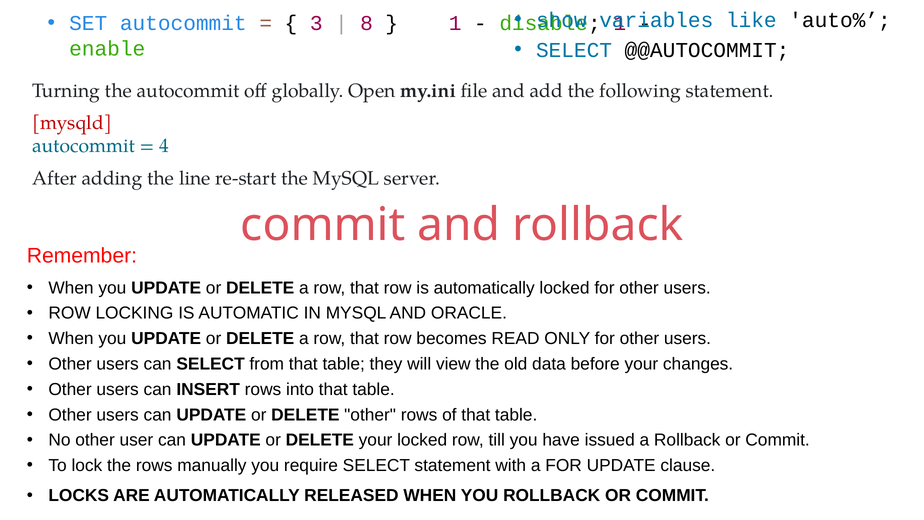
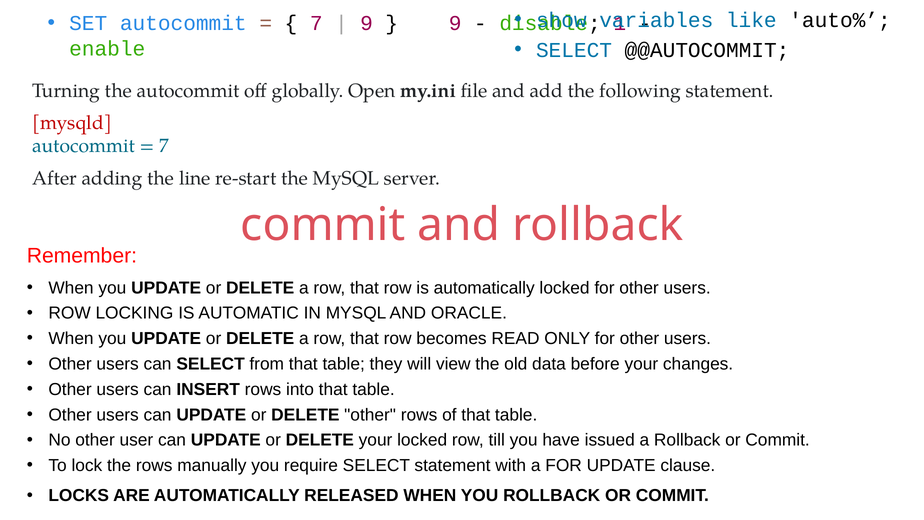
3: 3 -> 7 (316, 23)
8: 8 -> 9 (367, 23)
1: 1 -> 9 (455, 23)
4: 4 -> 7 (164, 146)
